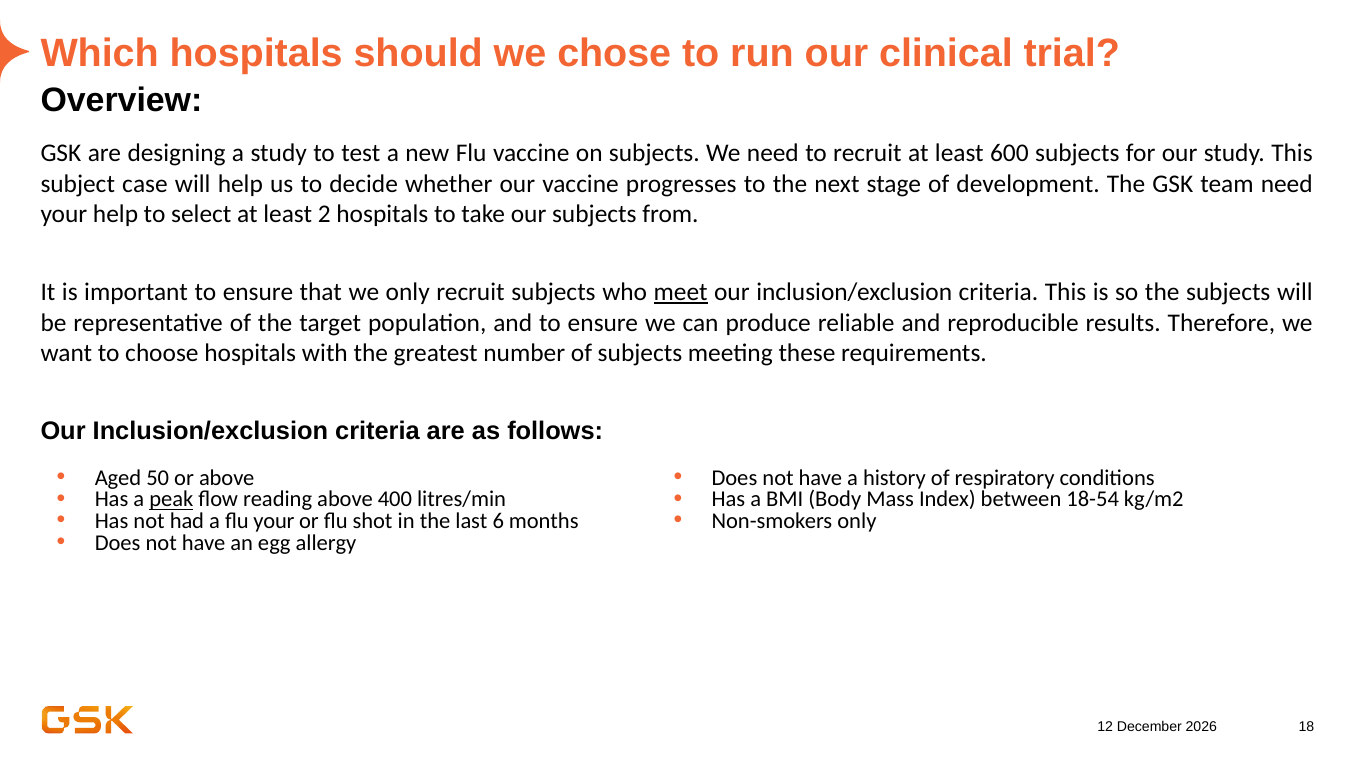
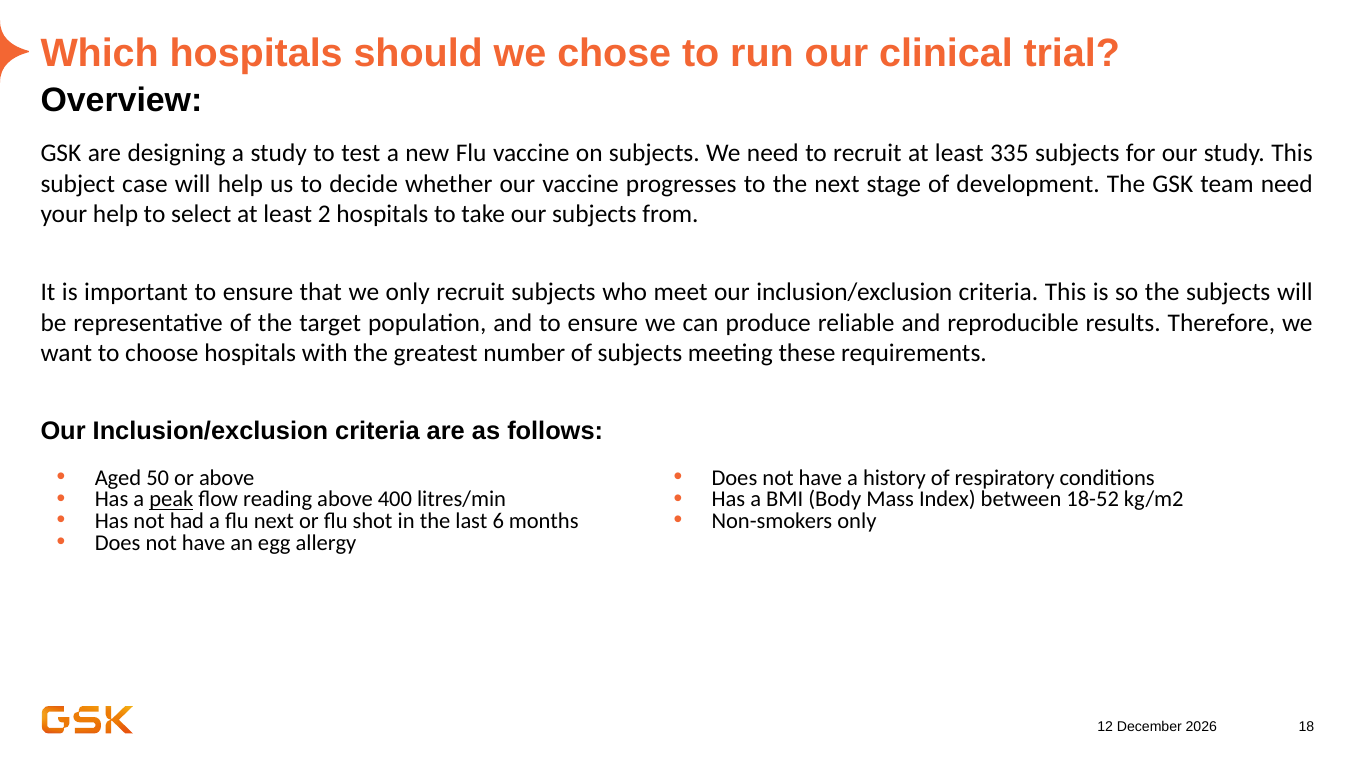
600: 600 -> 335 (1009, 153)
meet underline: present -> none (681, 292)
18-54: 18-54 -> 18-52 (1093, 500)
flu your: your -> next (274, 521)
